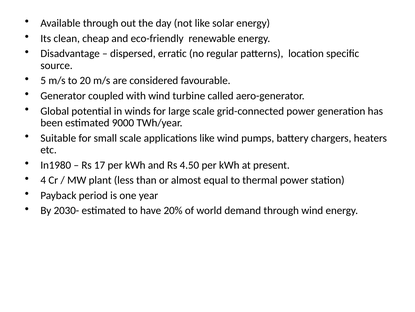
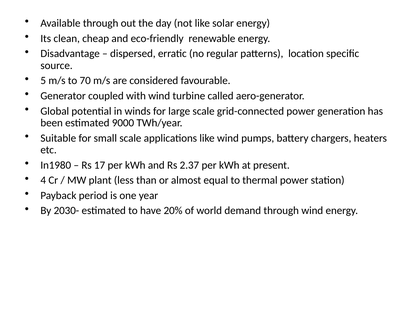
20: 20 -> 70 (85, 81)
4.50: 4.50 -> 2.37 (189, 165)
